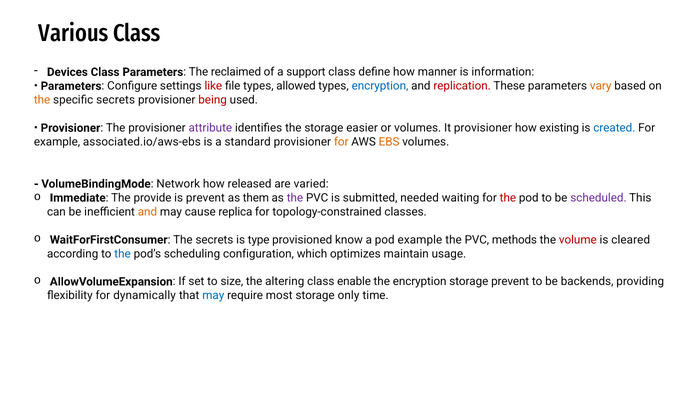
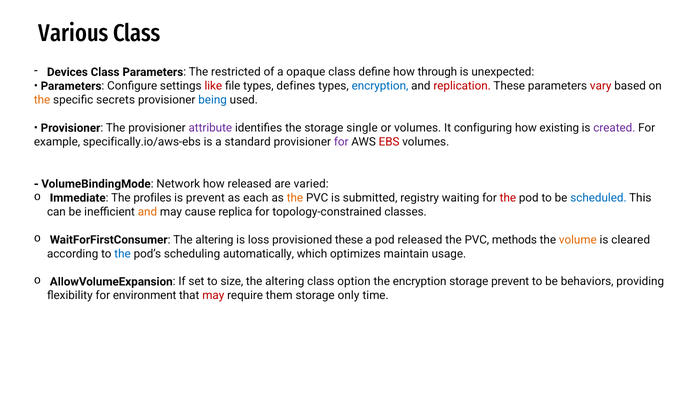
reclaimed: reclaimed -> restricted (236, 72)
support: support -> opaque (306, 72)
manner: manner -> through (437, 72)
information: information -> unexpected (503, 72)
allowed: allowed -> defines (296, 86)
vary colour: orange -> red (601, 86)
being colour: red -> blue (213, 100)
easier: easier -> single (362, 128)
It provisioner: provisioner -> configuring (483, 128)
created colour: blue -> purple (614, 128)
associated.io/aws-ebs: associated.io/aws-ebs -> specifically.io/aws-ebs (142, 142)
for colour: orange -> purple (341, 142)
EBS colour: orange -> red (389, 142)
provide: provide -> profiles (153, 198)
them: them -> each (256, 198)
the colour: purple -> orange (295, 198)
needed: needed -> registry (420, 198)
scheduled colour: purple -> blue (598, 198)
WaitForFirstConsumer The secrets: secrets -> altering (214, 240)
type: type -> loss (259, 240)
provisioned know: know -> these (349, 240)
pod example: example -> released (420, 240)
volume colour: red -> orange (578, 240)
configuration: configuration -> automatically (259, 254)
enable: enable -> option (354, 282)
backends: backends -> behaviors (587, 282)
dynamically: dynamically -> environment (145, 296)
may colour: blue -> red (213, 296)
most: most -> them (279, 296)
